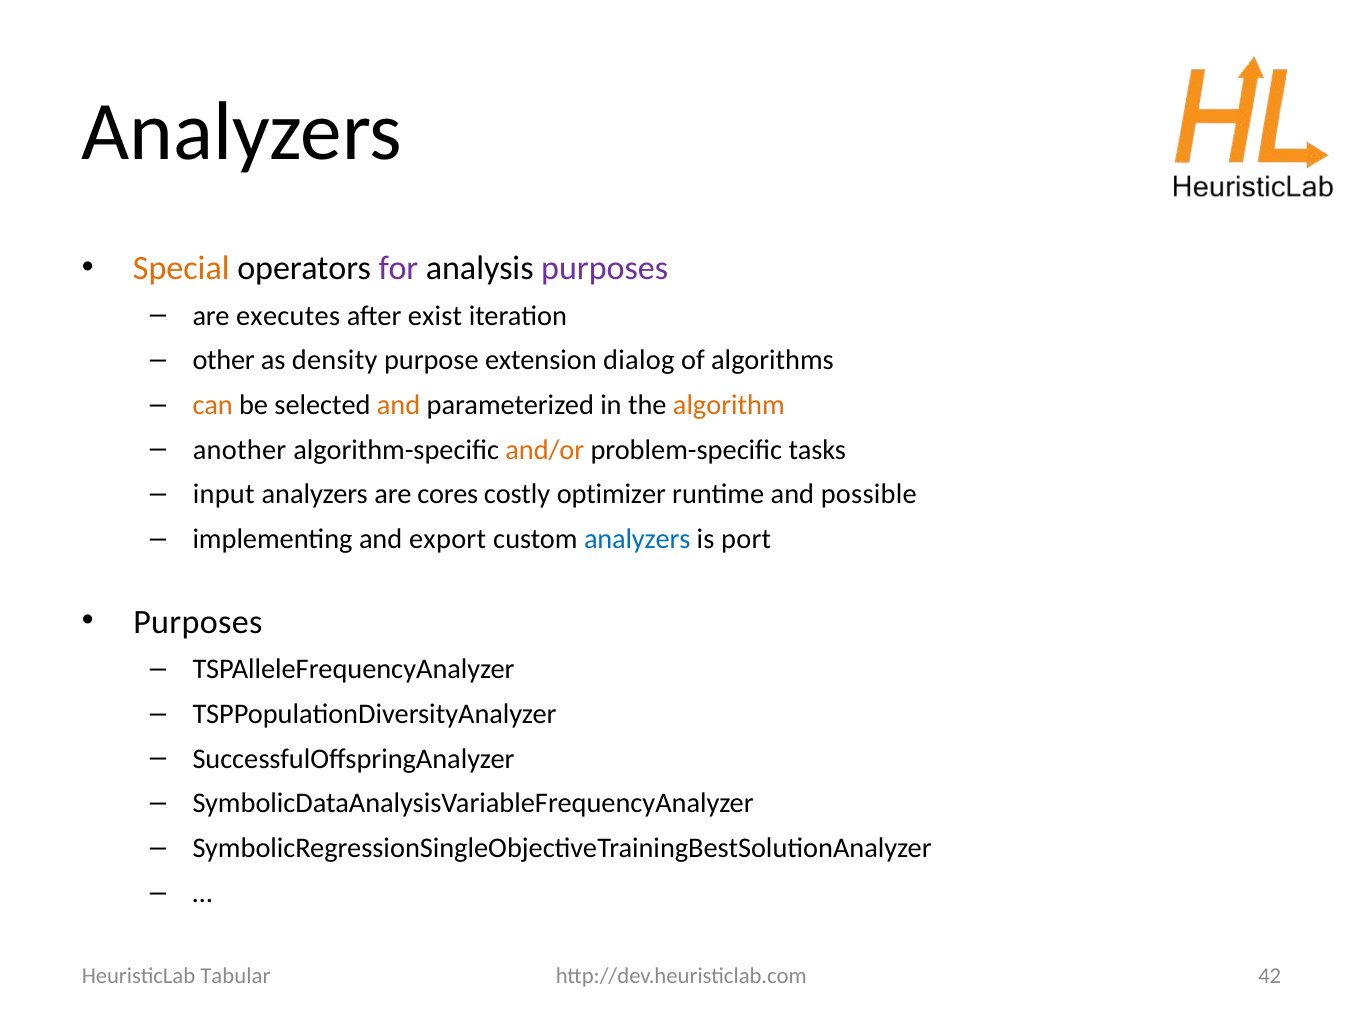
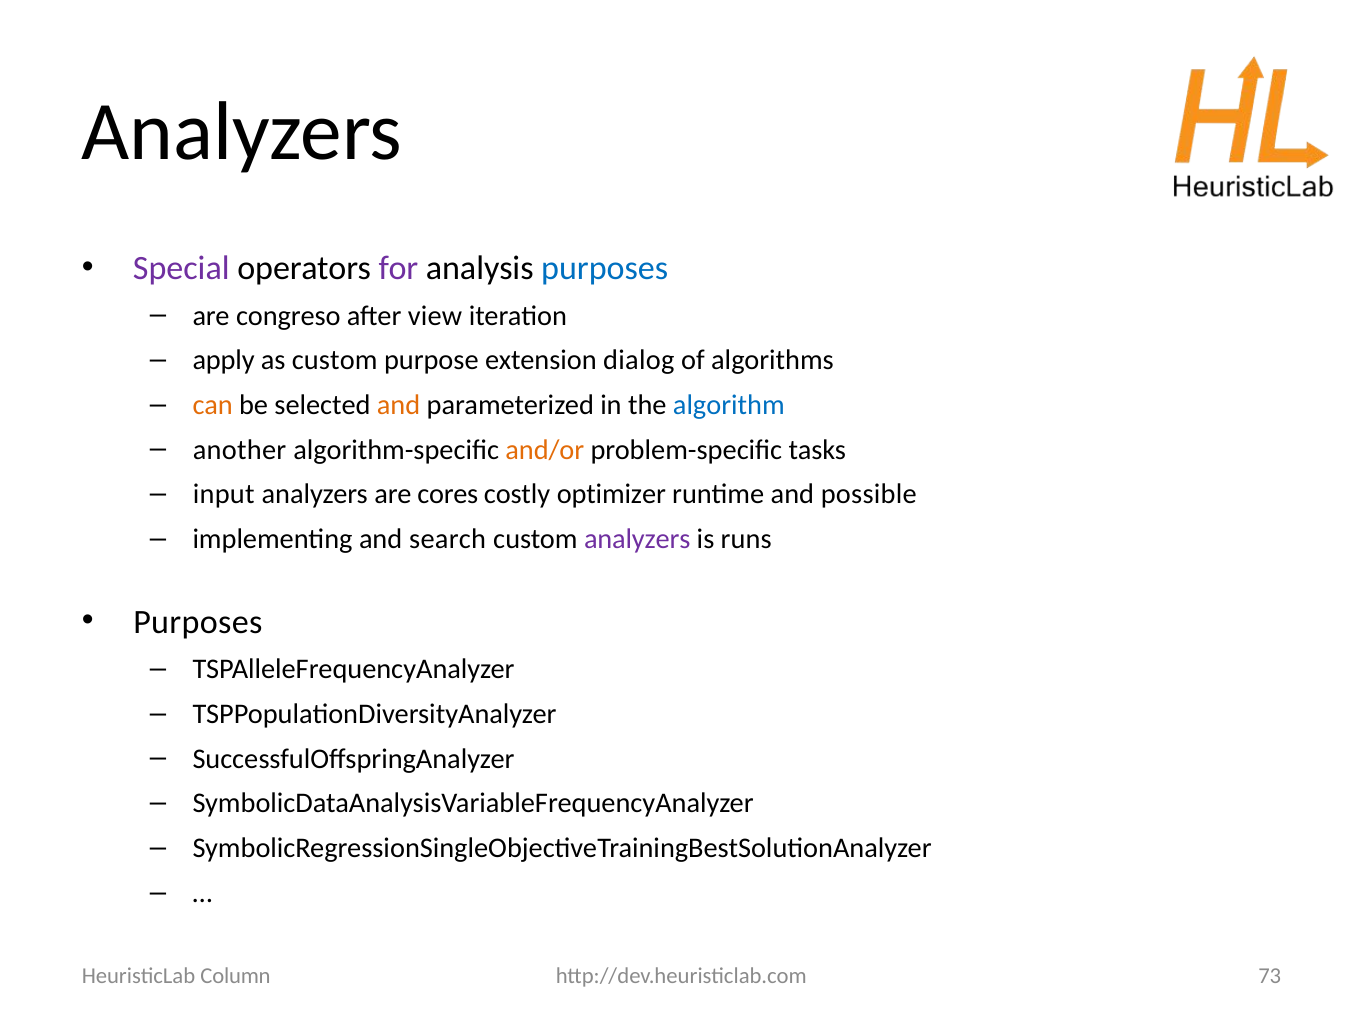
Special colour: orange -> purple (181, 268)
purposes colour: purple -> blue (605, 268)
executes: executes -> congreso (288, 316)
exist: exist -> view (435, 316)
other: other -> apply (224, 361)
as density: density -> custom (335, 361)
algorithm colour: orange -> blue (729, 405)
export: export -> search (448, 539)
analyzers colour: blue -> purple (637, 539)
port: port -> runs (746, 539)
42: 42 -> 73 (1270, 976)
Tabular: Tabular -> Column (236, 976)
